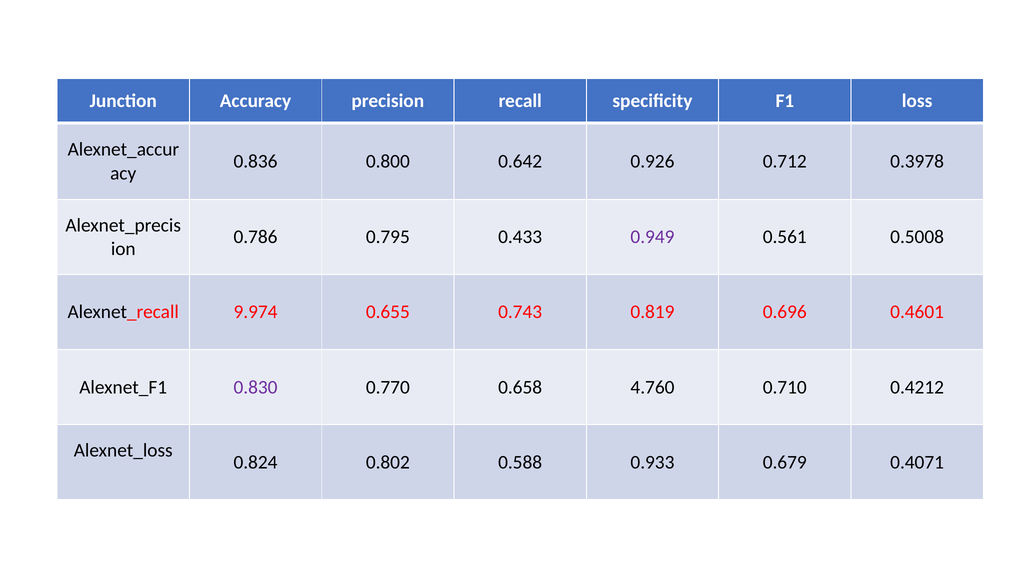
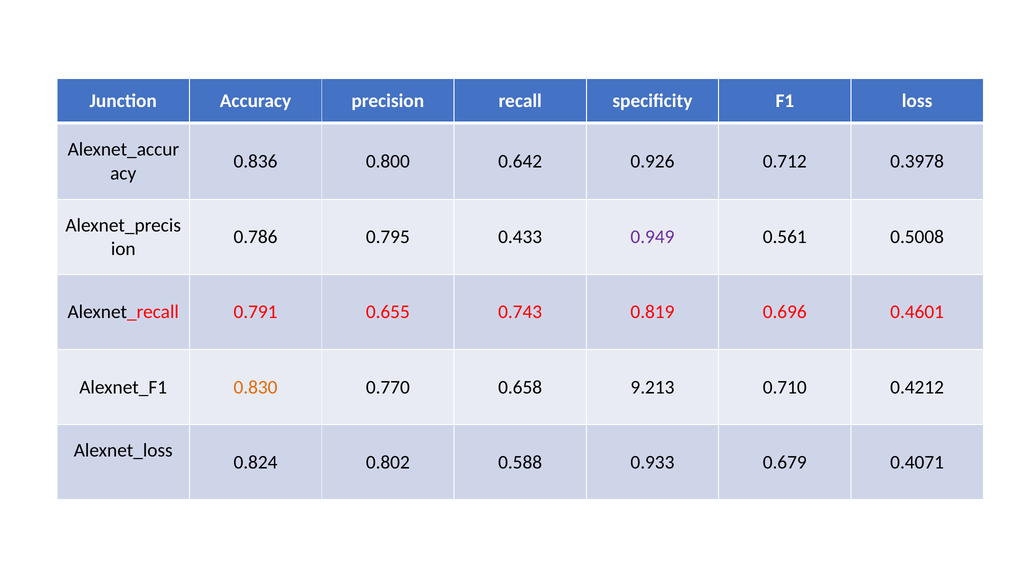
9.974: 9.974 -> 0.791 (256, 312)
0.830 colour: purple -> orange (256, 387)
4.760: 4.760 -> 9.213 (652, 387)
